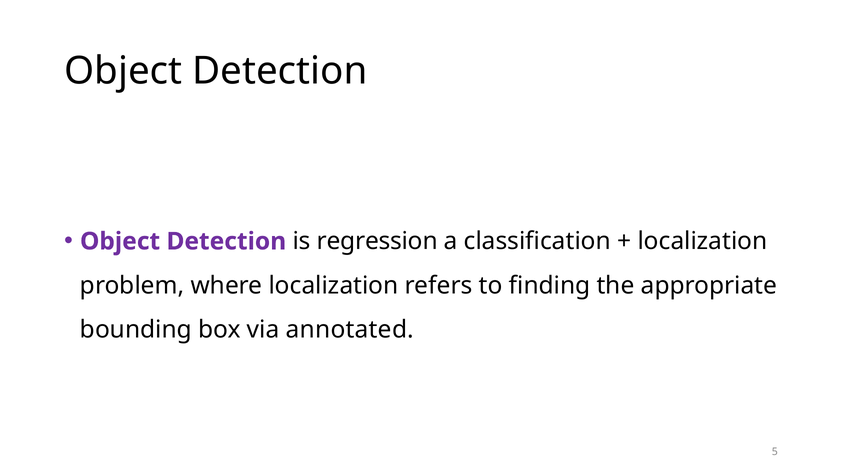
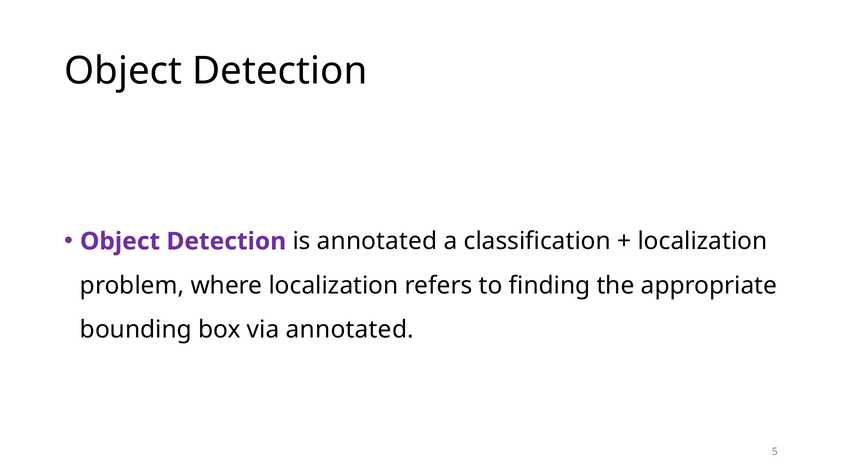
is regression: regression -> annotated (377, 241)
